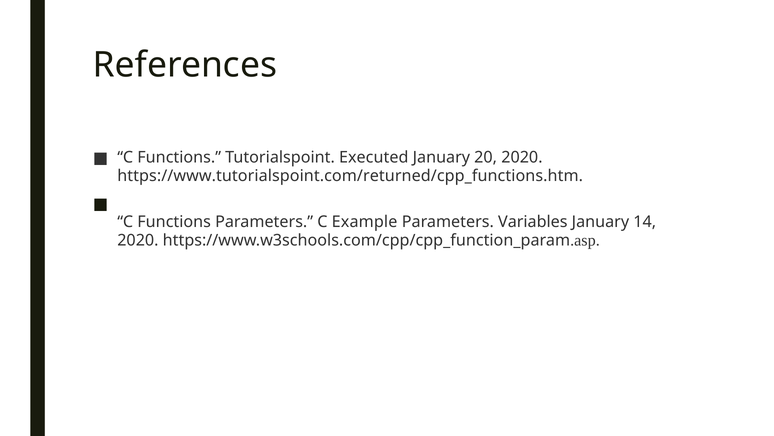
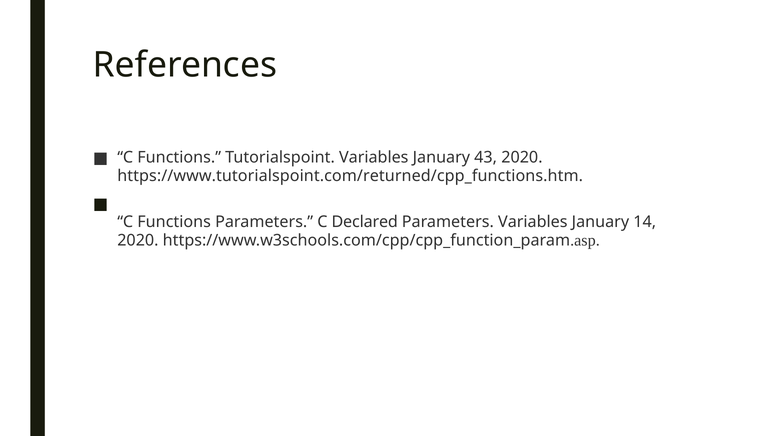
Tutorialspoint Executed: Executed -> Variables (374, 157)
20: 20 -> 43 (486, 157)
Example: Example -> Declared (365, 222)
